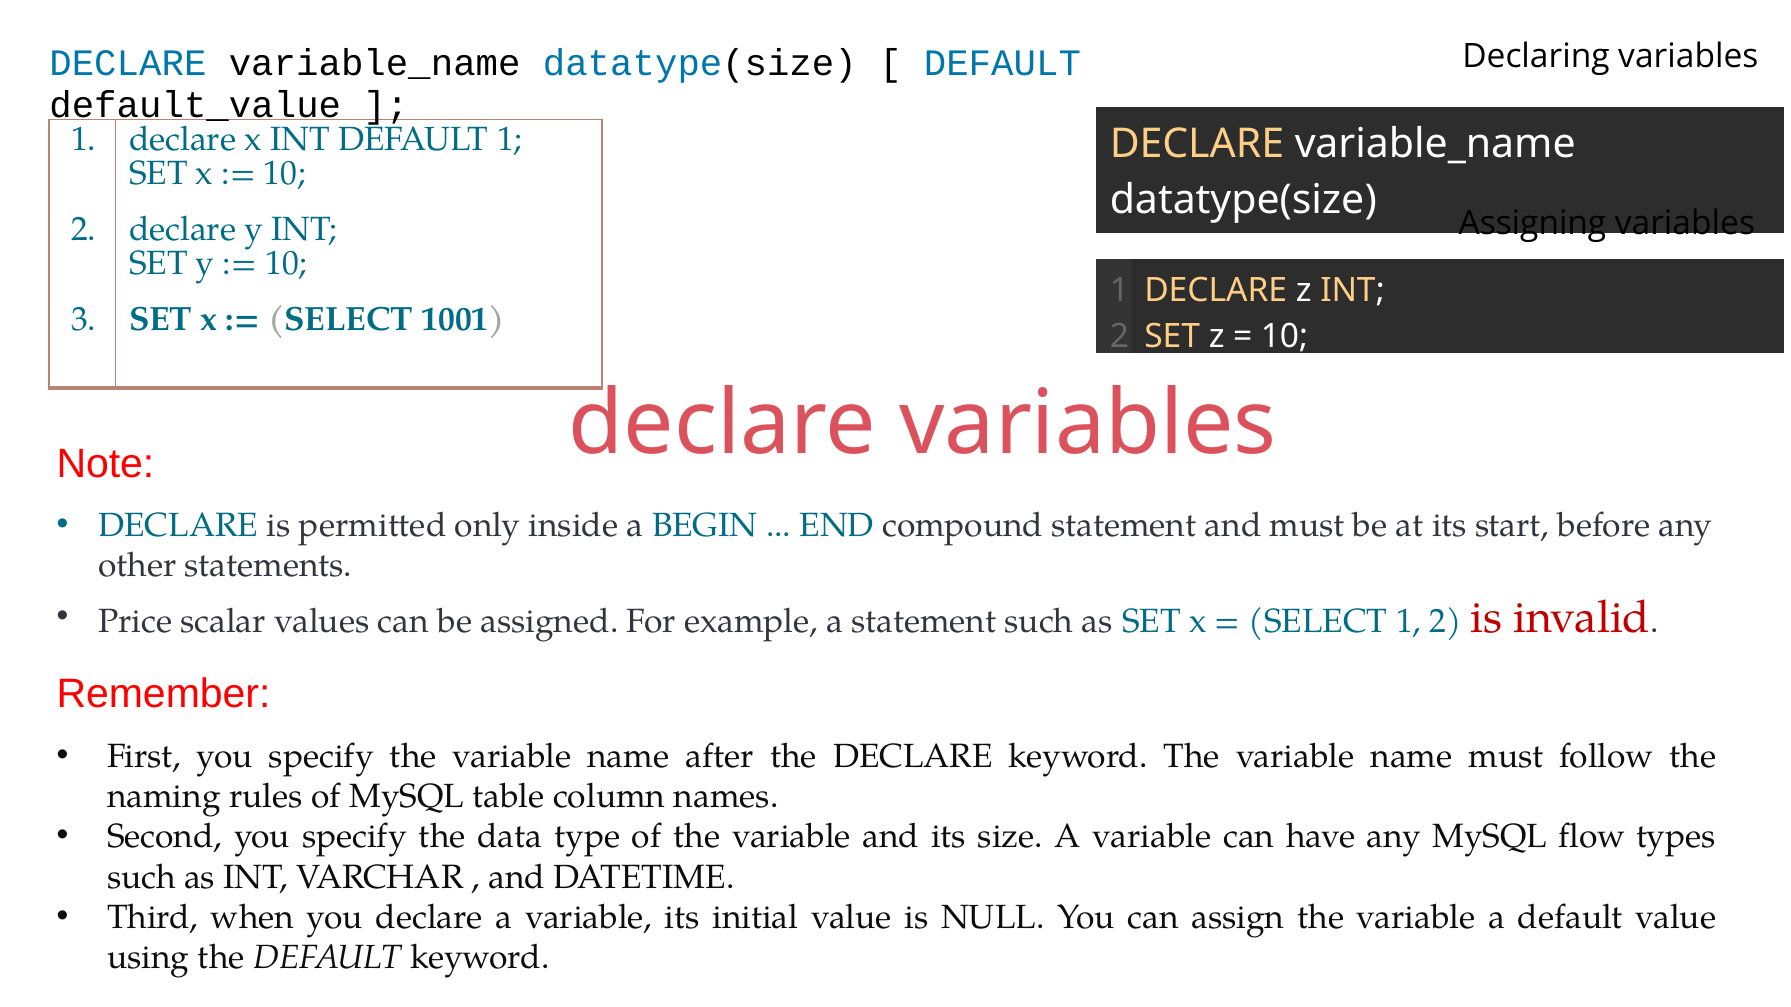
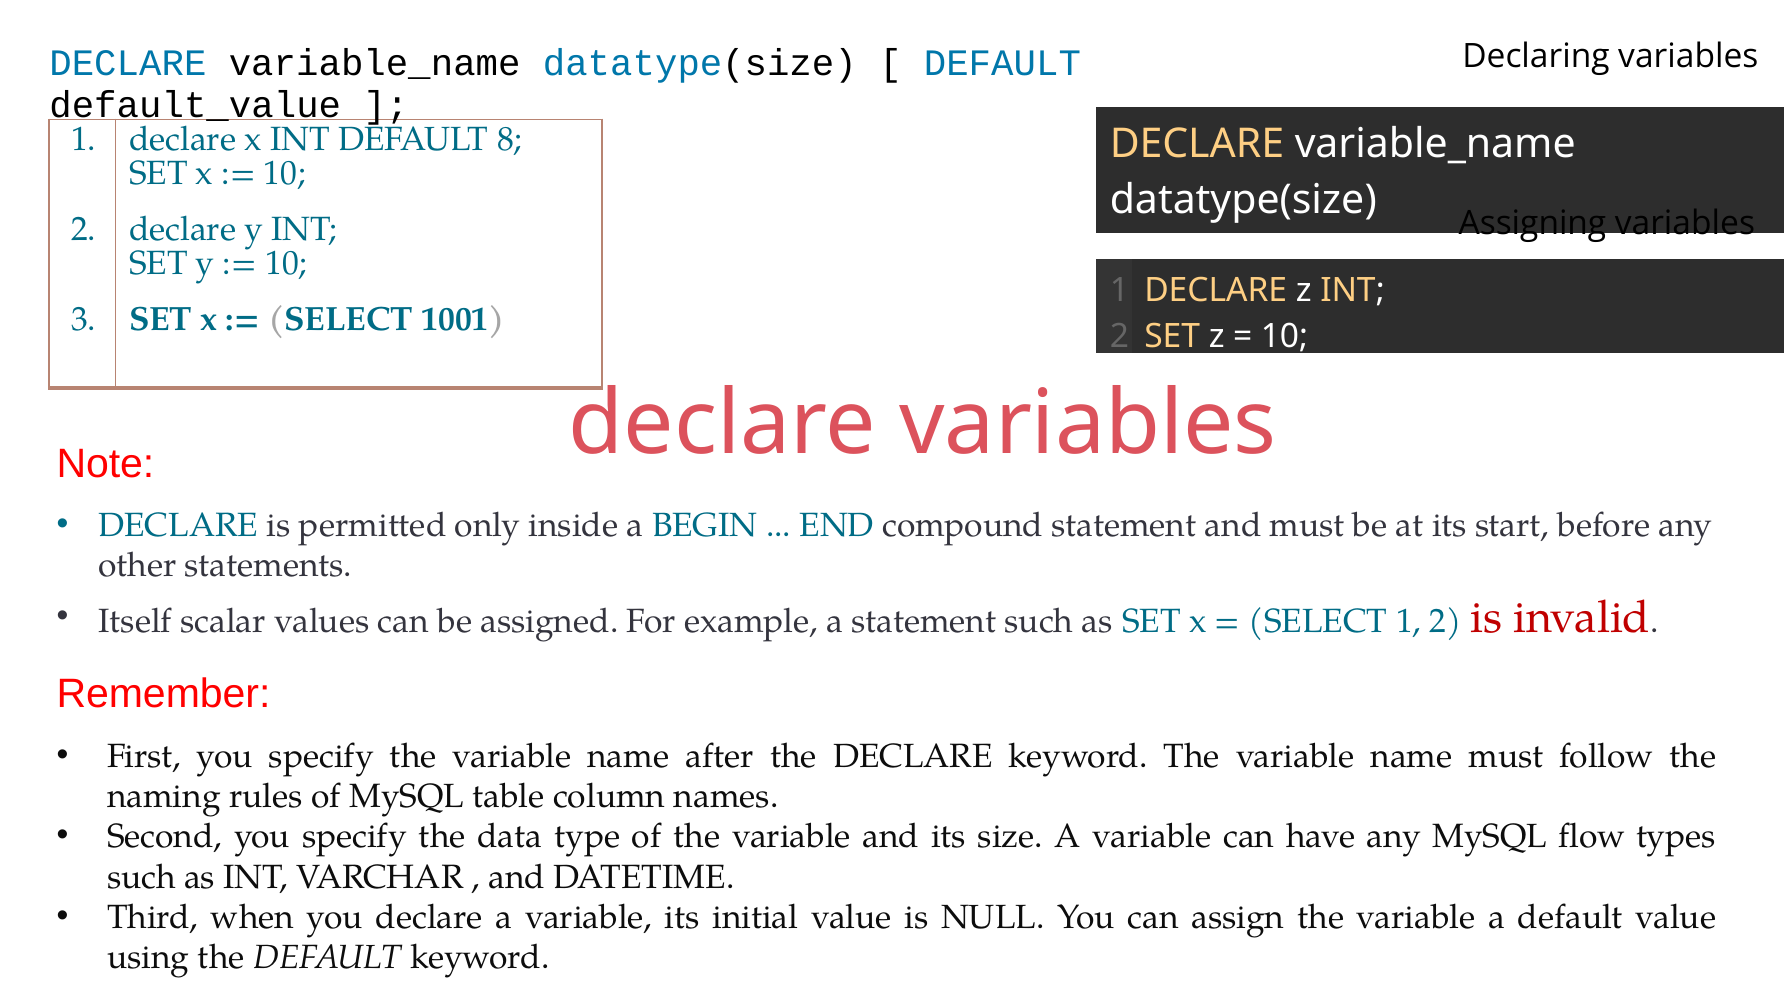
DEFAULT 1: 1 -> 8 (510, 140)
Price: Price -> Itself (135, 622)
